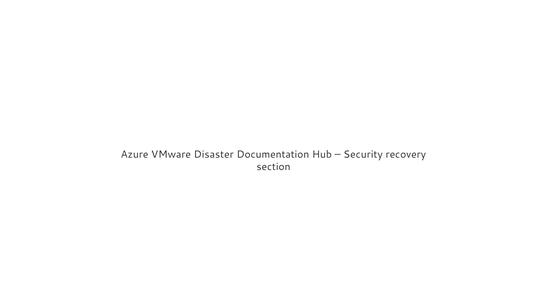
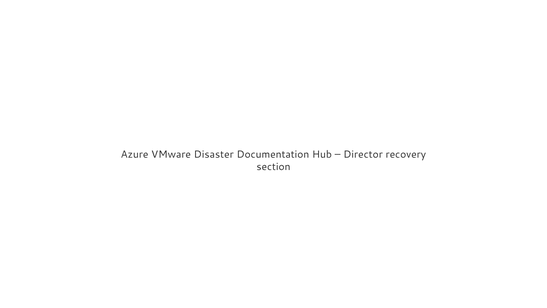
Security: Security -> Director (363, 154)
